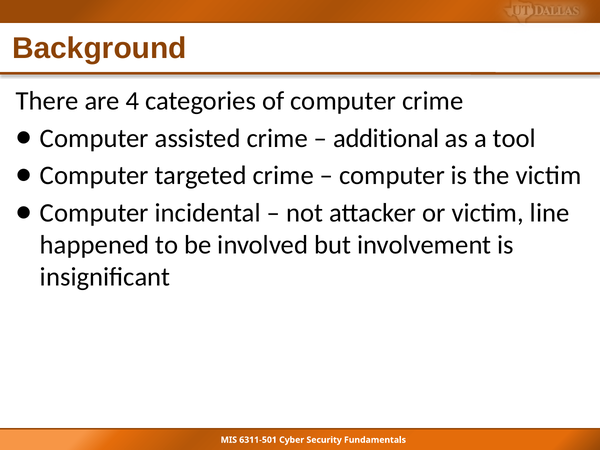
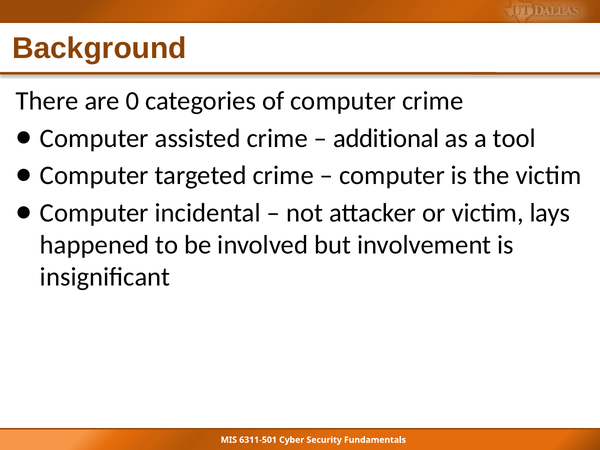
4: 4 -> 0 (132, 101)
line: line -> lays (550, 213)
